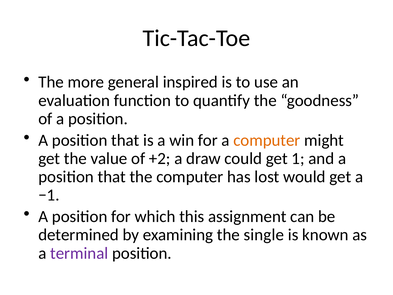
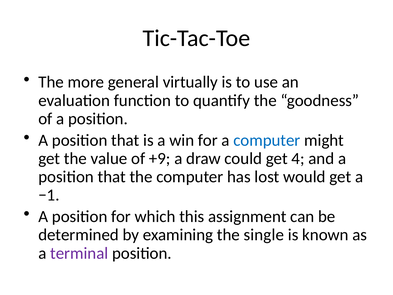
inspired: inspired -> virtually (190, 82)
computer colour: orange -> blue (267, 140)
+2: +2 -> +9 (160, 158)
1: 1 -> 4 (298, 158)
